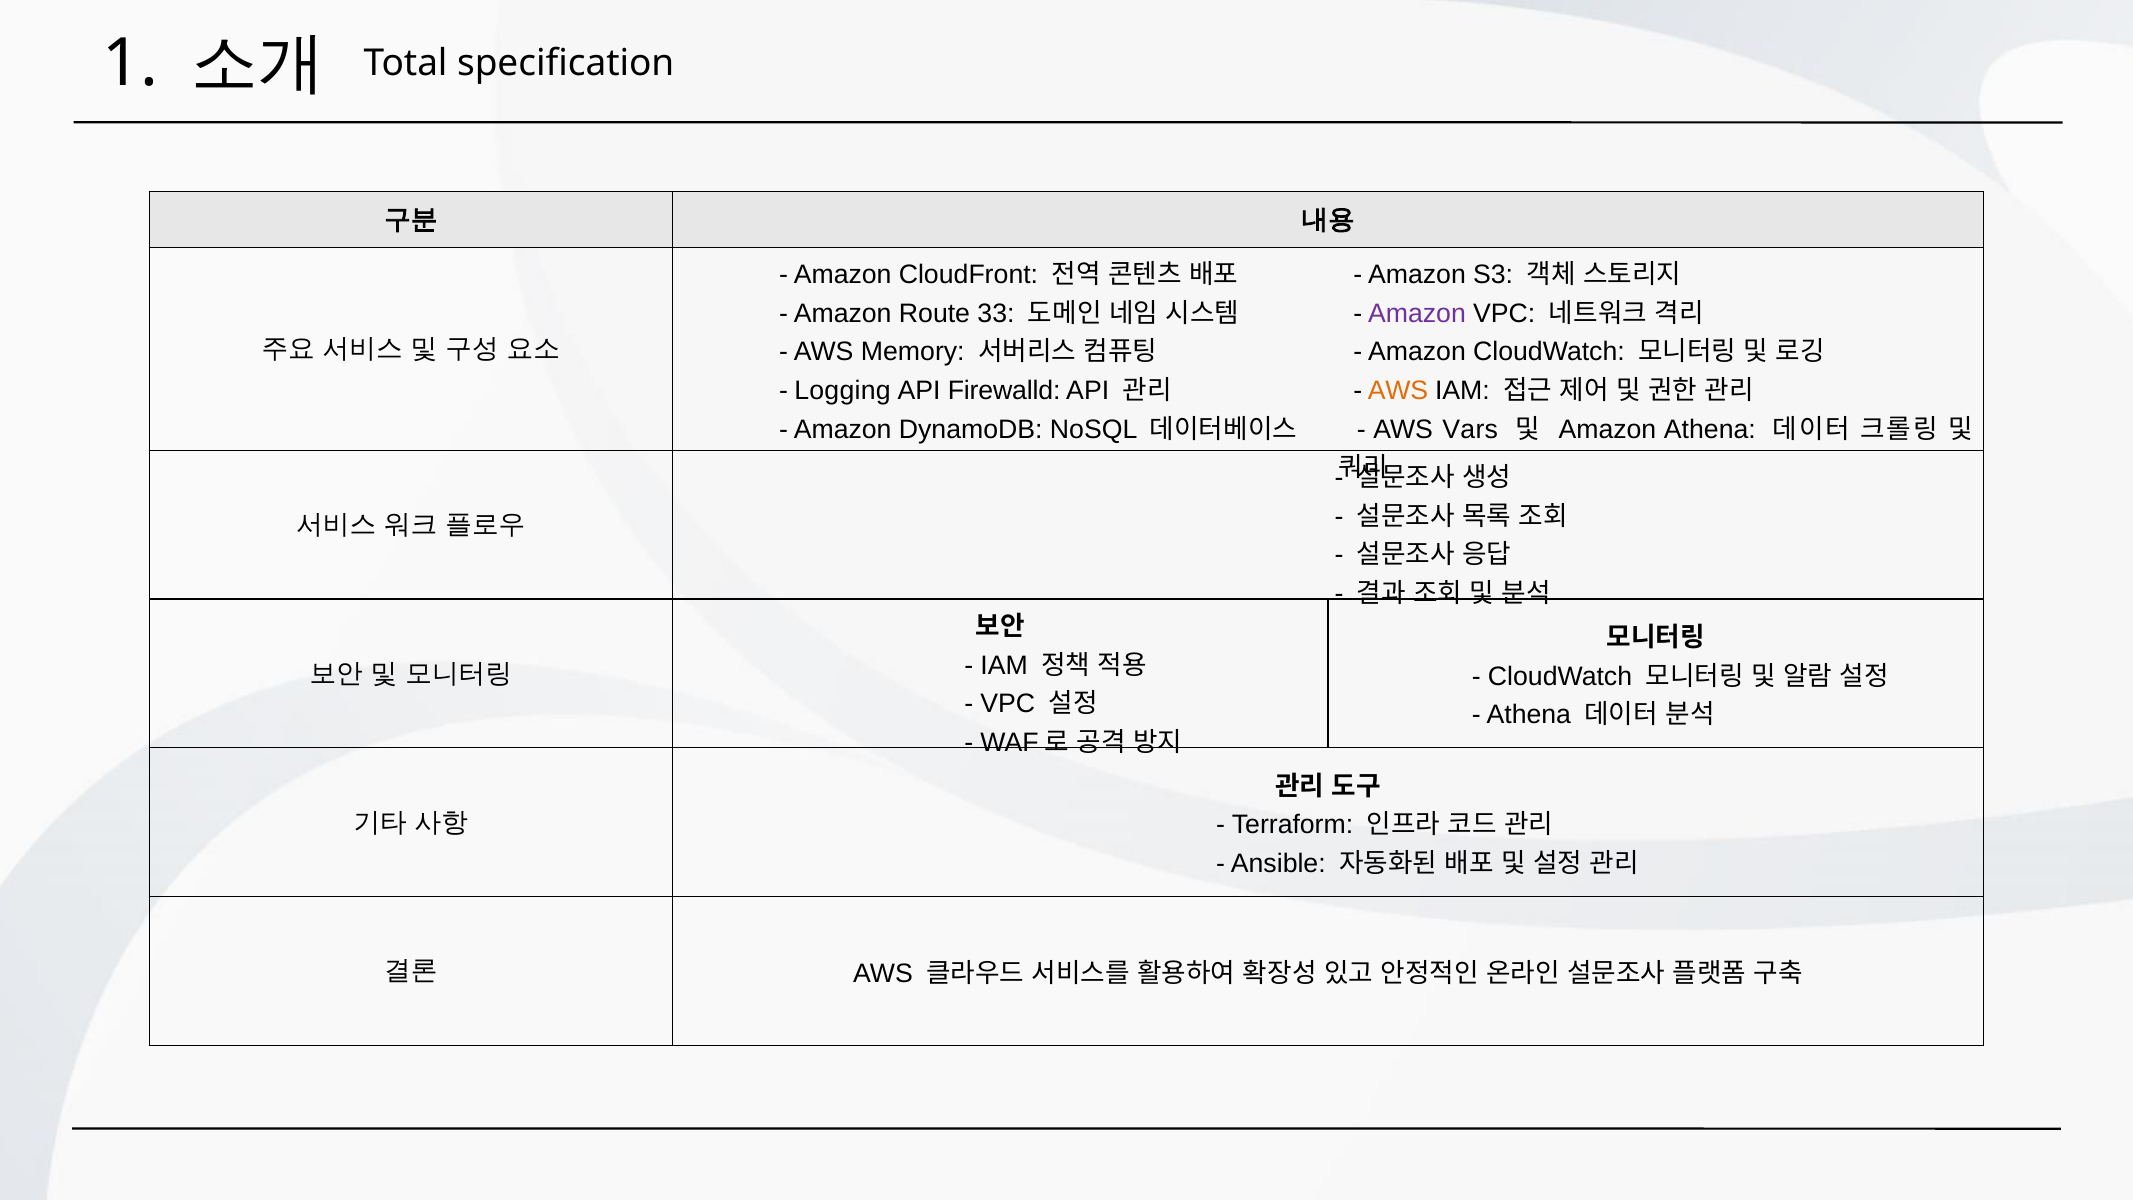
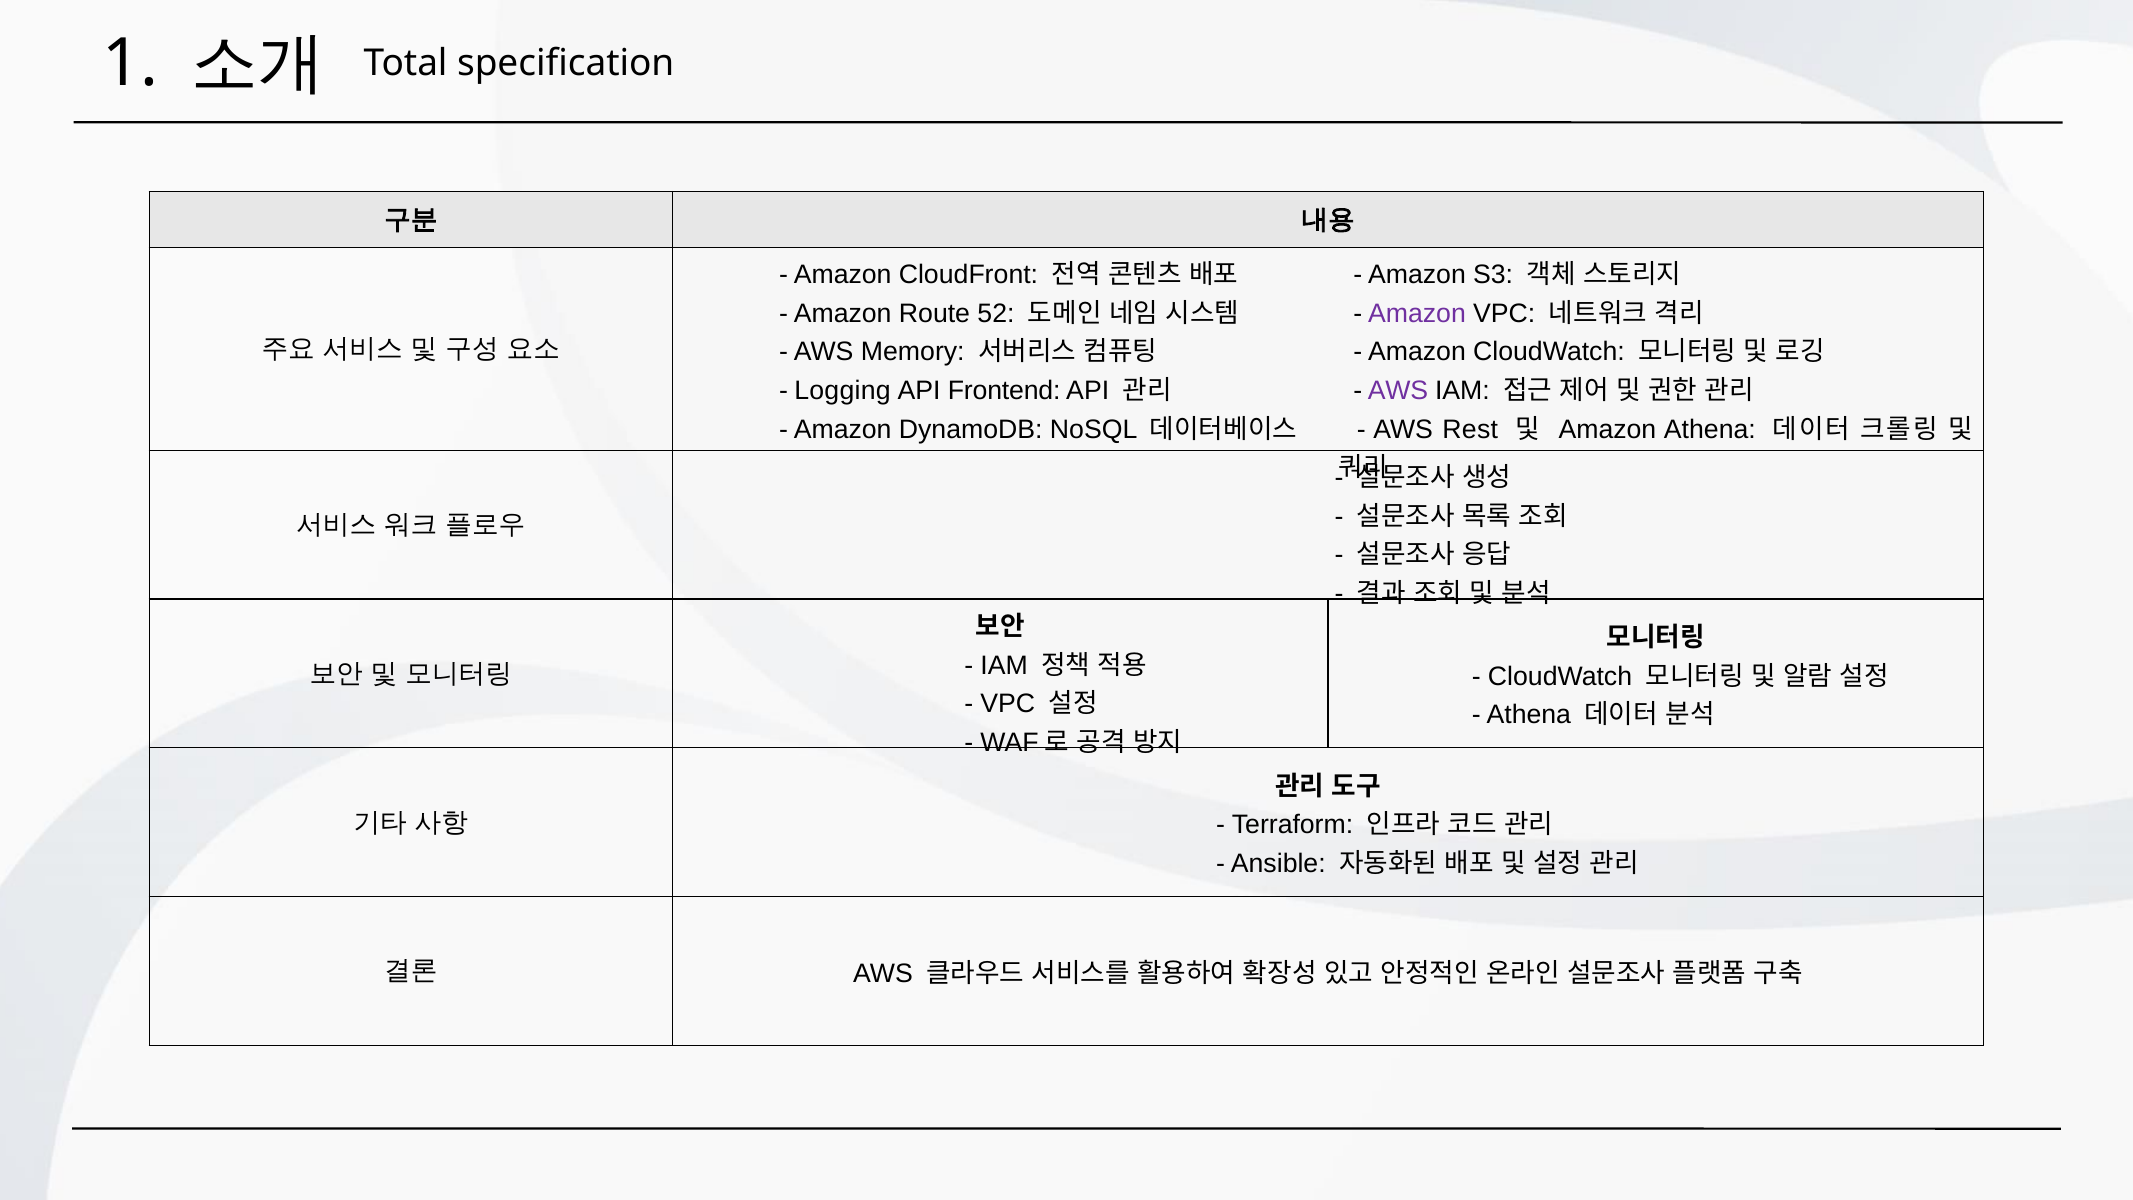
33: 33 -> 52 (996, 313)
Firewalld: Firewalld -> Frontend (1004, 391)
AWS colour: orange -> purple (1398, 391)
Vars: Vars -> Rest (1470, 429)
